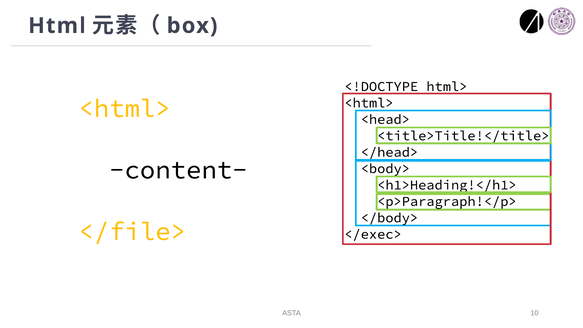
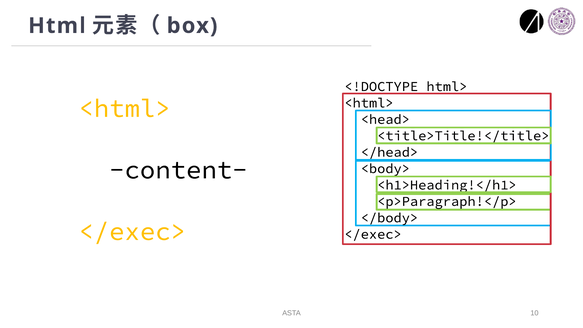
</file>: </file> -> </exec> (132, 231)
